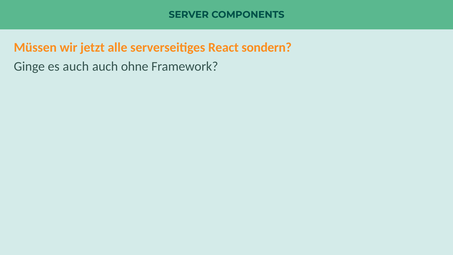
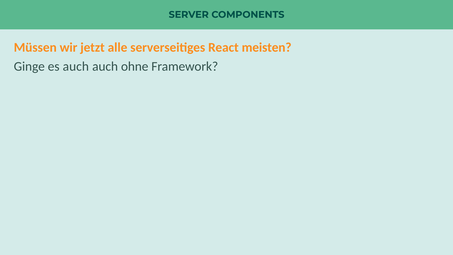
sondern: sondern -> meisten (267, 47)
